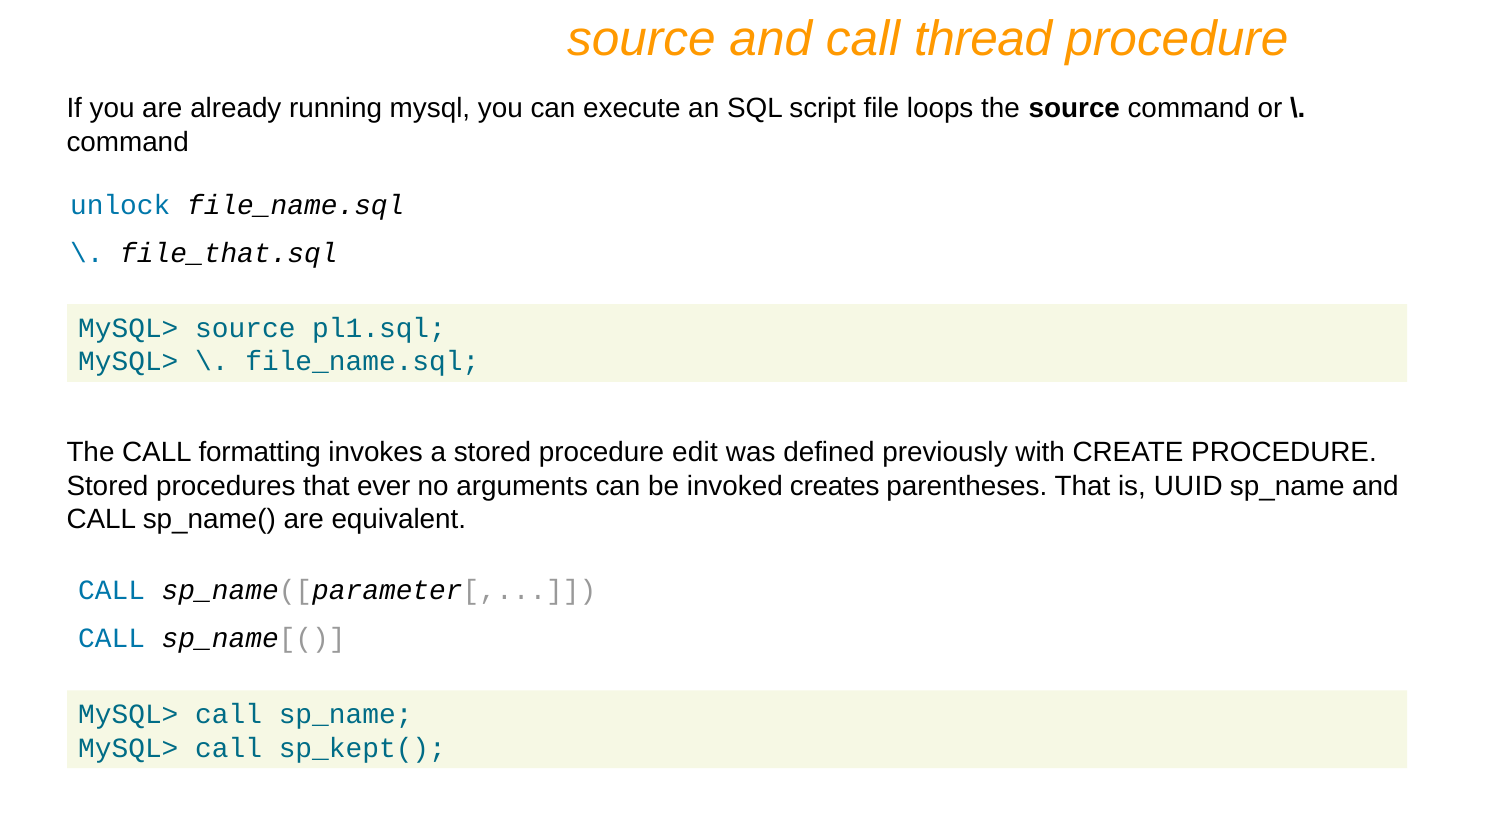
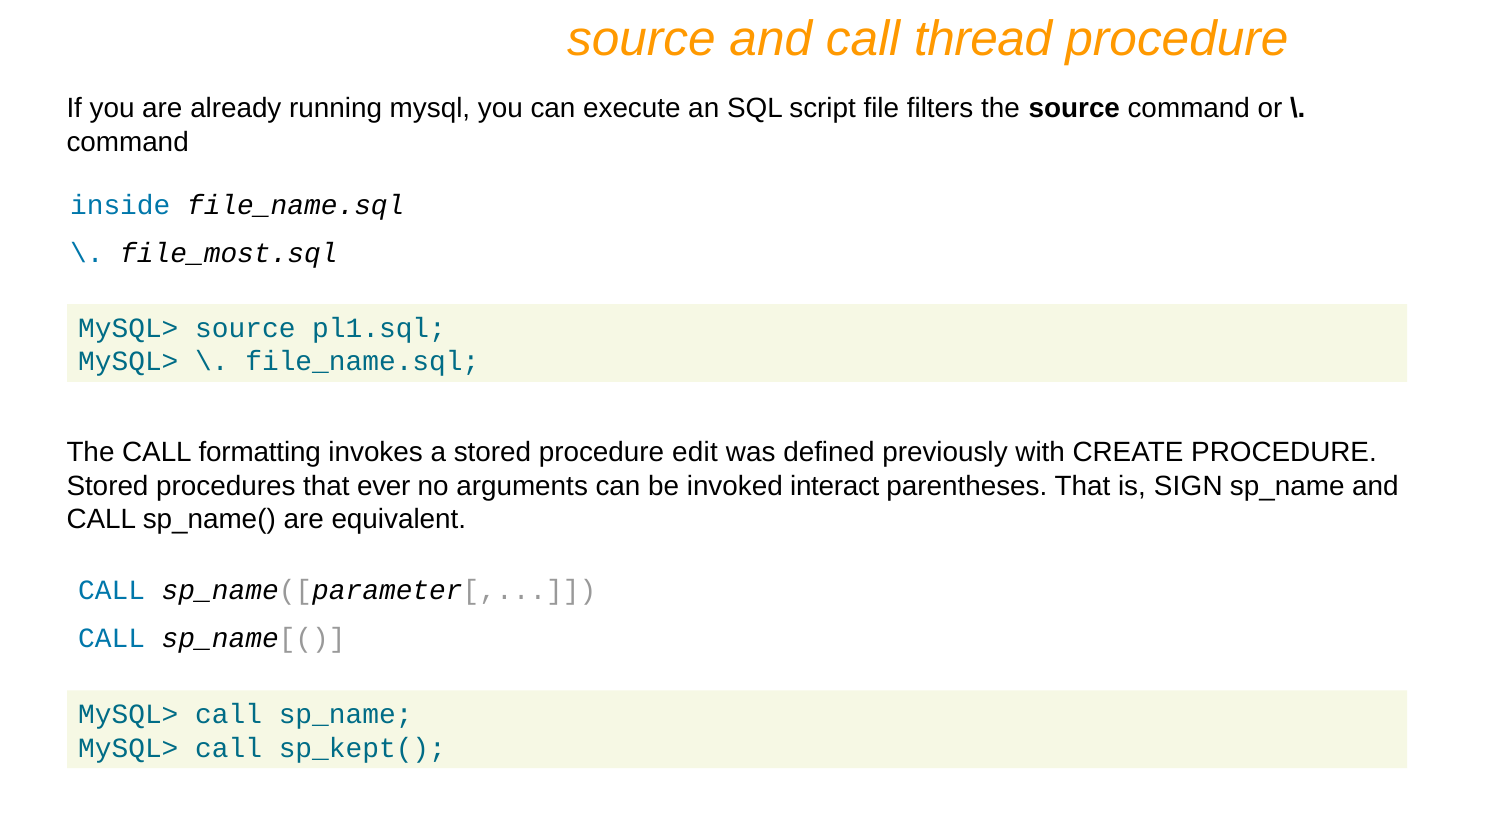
loops: loops -> filters (940, 109)
unlock: unlock -> inside (120, 205)
file_that.sql: file_that.sql -> file_most.sql (229, 253)
creates: creates -> interact (835, 486)
UUID: UUID -> SIGN (1188, 486)
